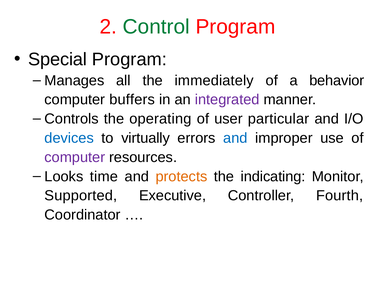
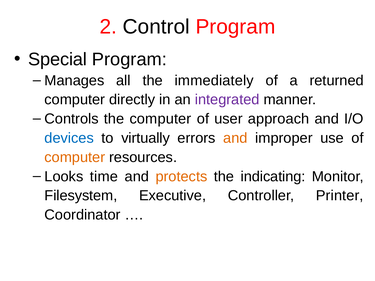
Control colour: green -> black (156, 27)
behavior: behavior -> returned (337, 81)
buffers: buffers -> directly (132, 100)
the operating: operating -> computer (160, 119)
particular: particular -> approach (279, 119)
and colour: blue -> orange (235, 138)
computer colour: purple -> orange (75, 157)
Supported: Supported -> Filesystem (81, 196)
Fourth: Fourth -> Printer (340, 196)
